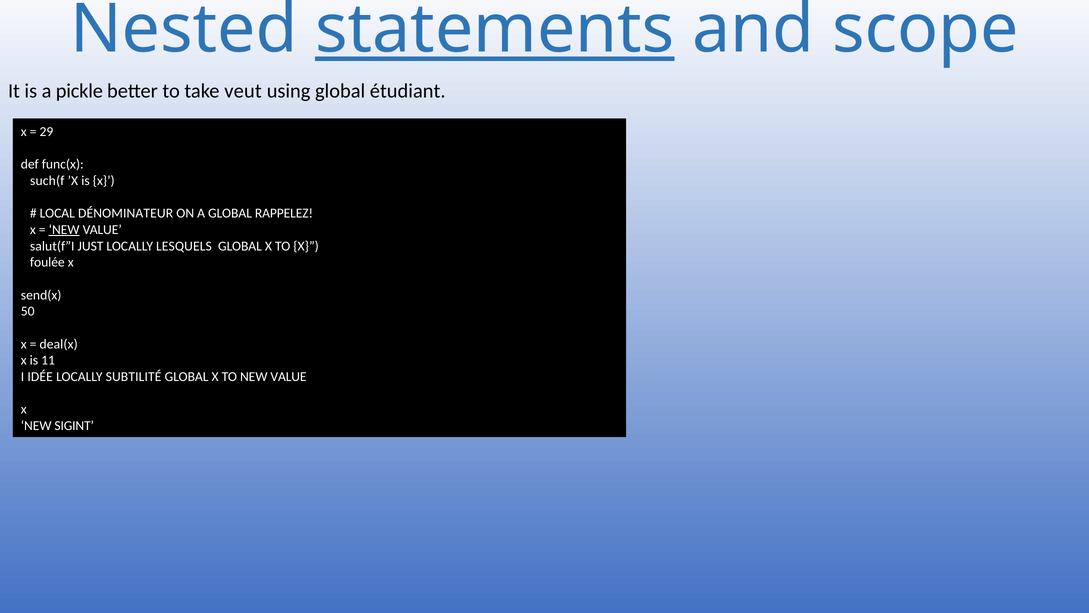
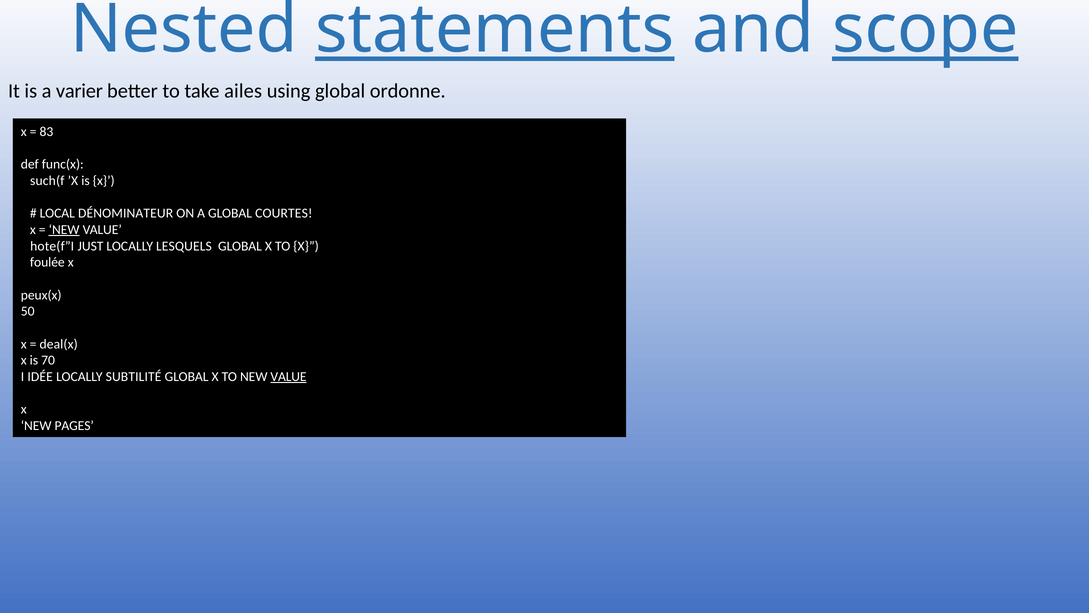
scope underline: none -> present (925, 29)
pickle: pickle -> varier (79, 91)
veut: veut -> ailes (243, 91)
étudiant: étudiant -> ordonne (408, 91)
29: 29 -> 83 (46, 131)
RAPPELEZ: RAPPELEZ -> COURTES (284, 213)
salut(f”I: salut(f”I -> hote(f”I (52, 246)
send(x: send(x -> peux(x (41, 295)
11: 11 -> 70 (48, 360)
VALUE underline: none -> present (289, 377)
SIGINT: SIGINT -> PAGES (74, 426)
